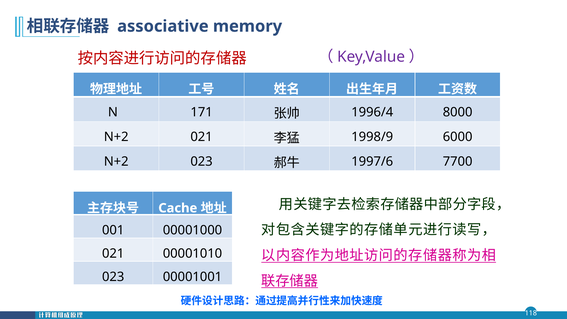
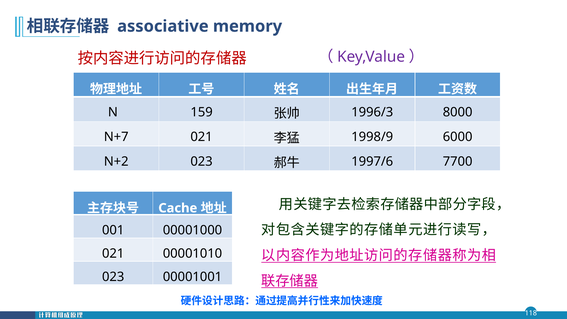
171: 171 -> 159 (202, 112)
1996/4: 1996/4 -> 1996/3 (372, 112)
N+2: N+2 -> N+7 (116, 137)
